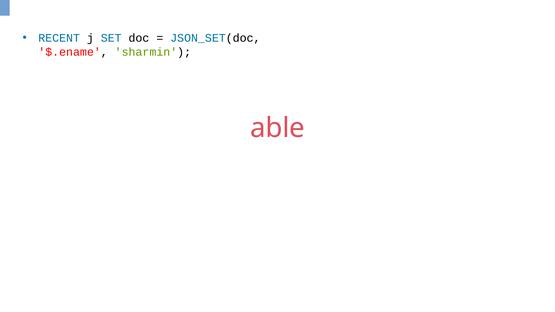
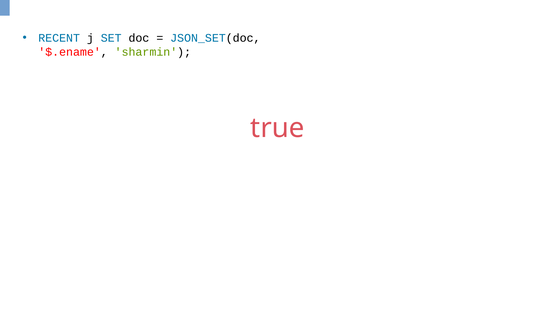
able: able -> true (277, 128)
